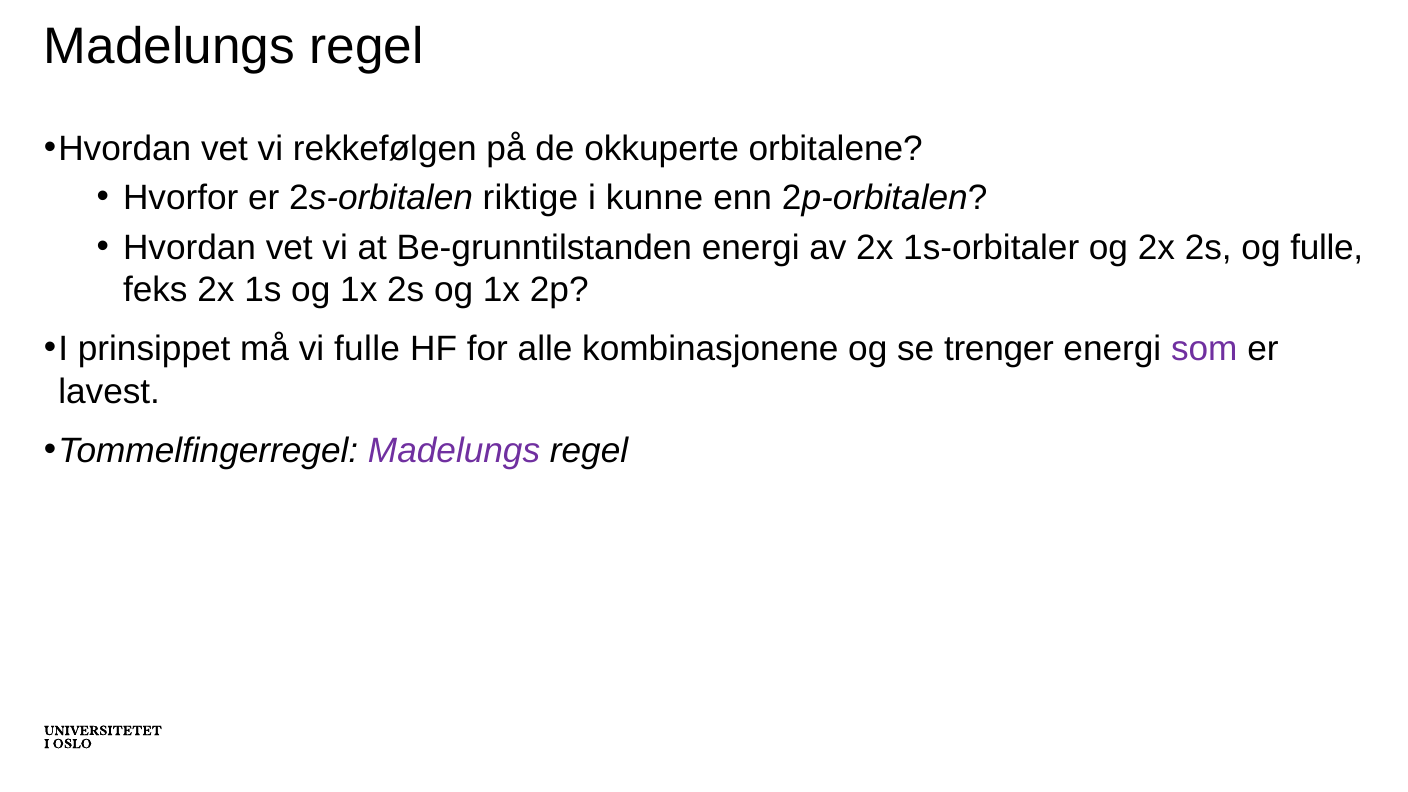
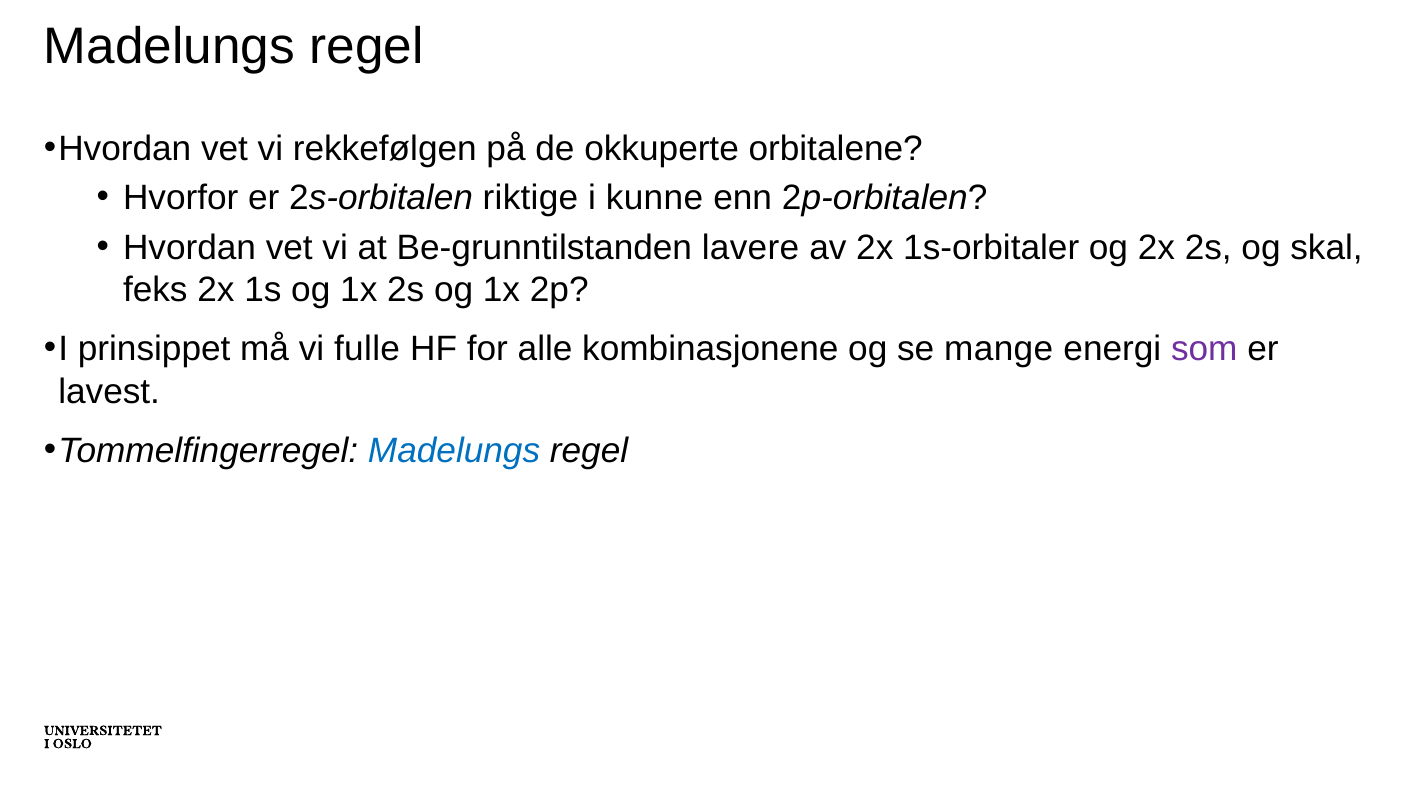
Be-grunntilstanden energi: energi -> lavere (751, 248)
og fulle: fulle -> skal (1327, 248)
trenger: trenger -> mange (999, 349)
Madelungs colour: purple -> blue (454, 451)
